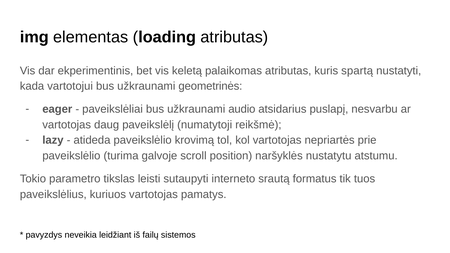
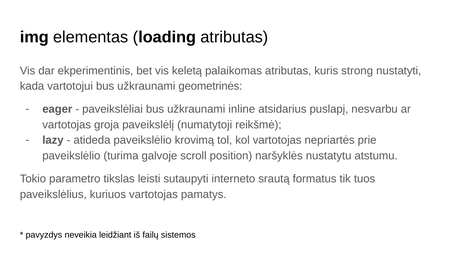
spartą: spartą -> strong (357, 71)
audio: audio -> inline (242, 109)
daug: daug -> groja (107, 125)
